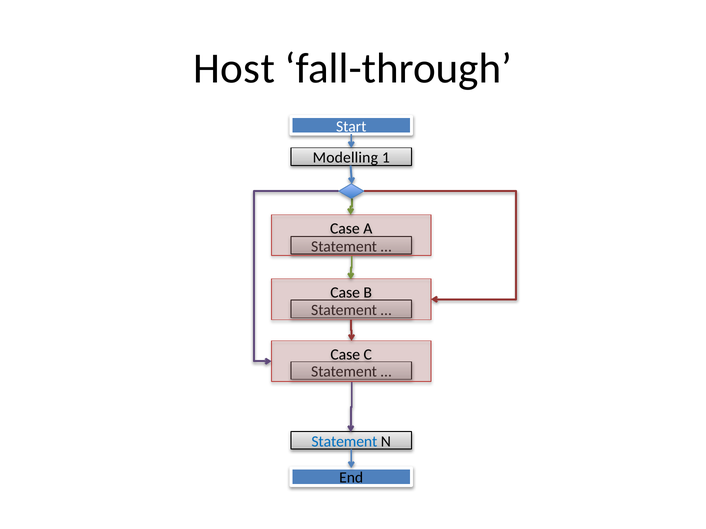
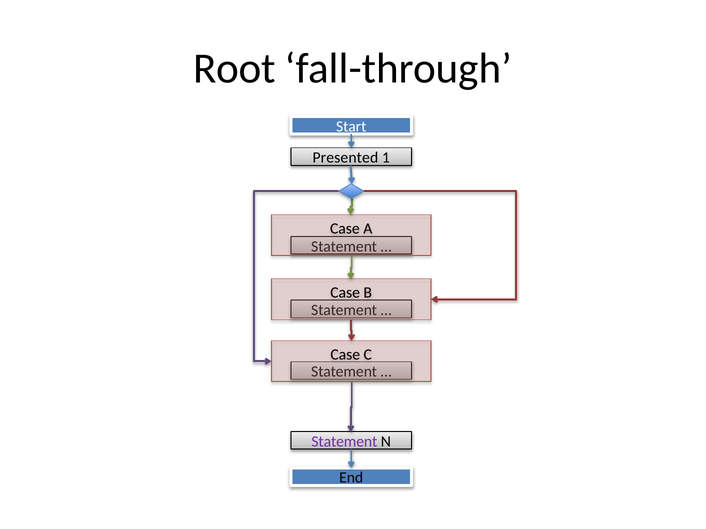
Host: Host -> Root (234, 68)
Modelling: Modelling -> Presented (345, 158)
Statement colour: blue -> purple (344, 442)
